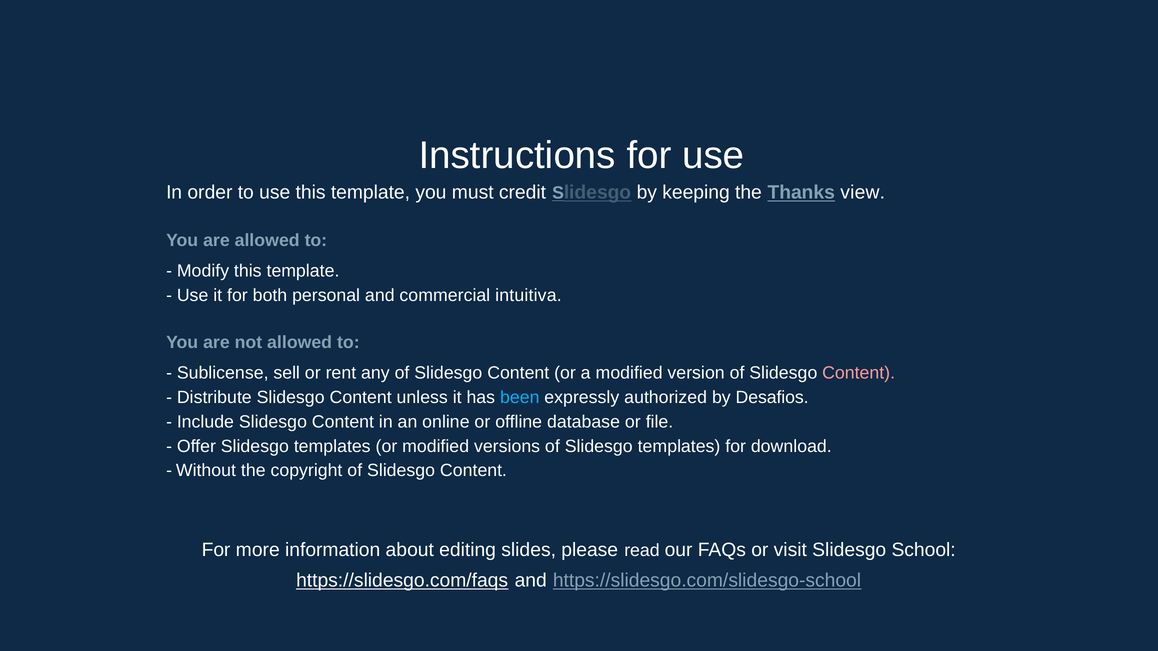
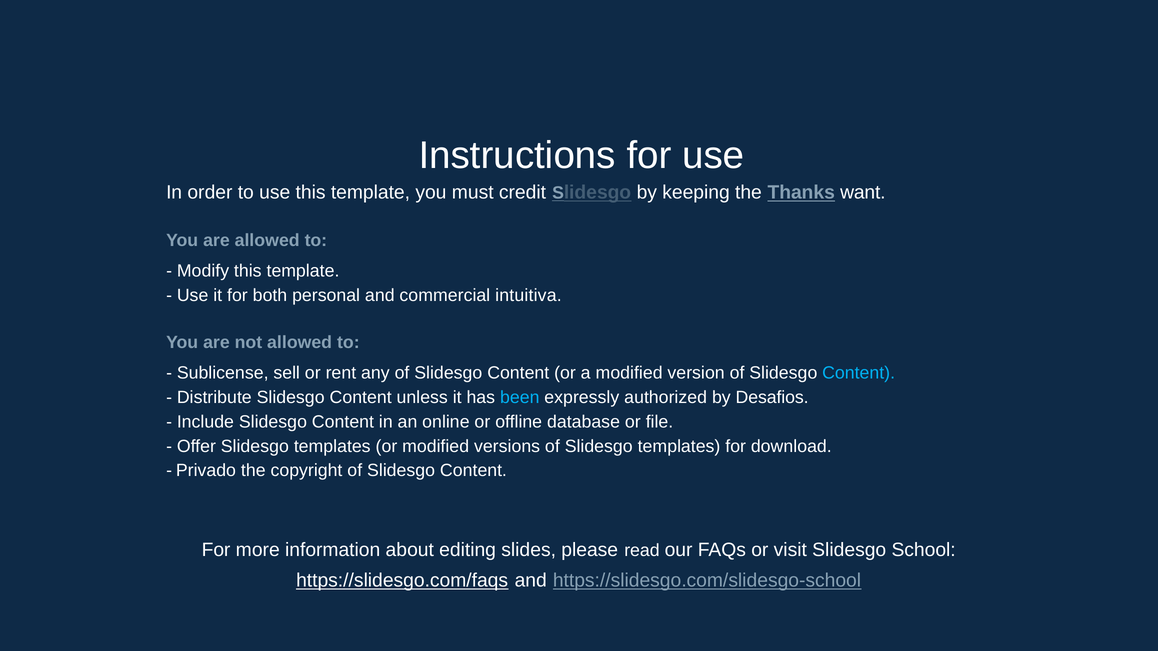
view: view -> want (863, 193)
Content colour: pink -> light blue (859, 373)
Without: Without -> Privado (206, 471)
